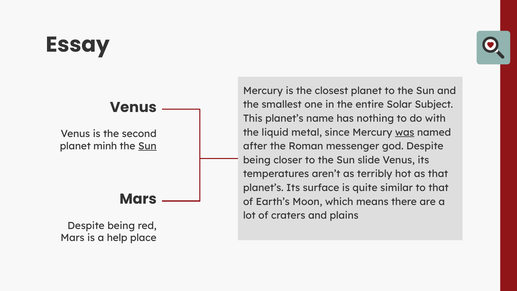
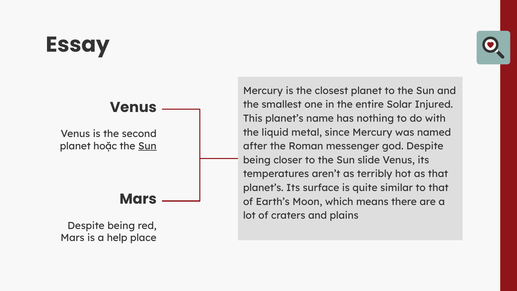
Subject: Subject -> Injured (434, 105)
was underline: present -> none (405, 132)
minh: minh -> hoặc (105, 146)
